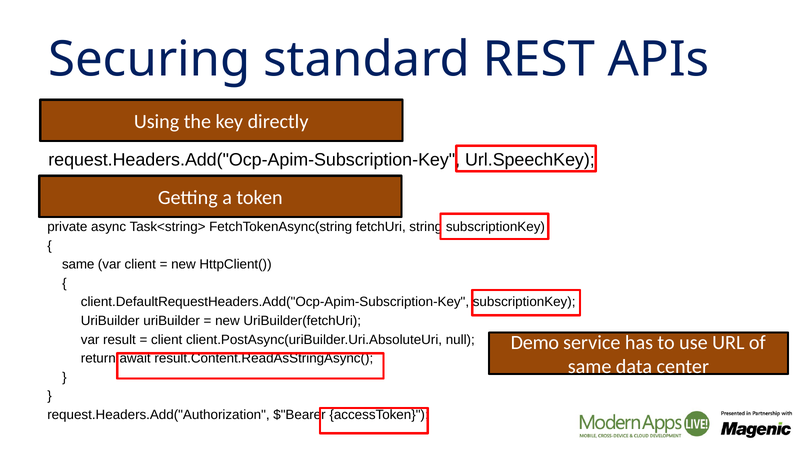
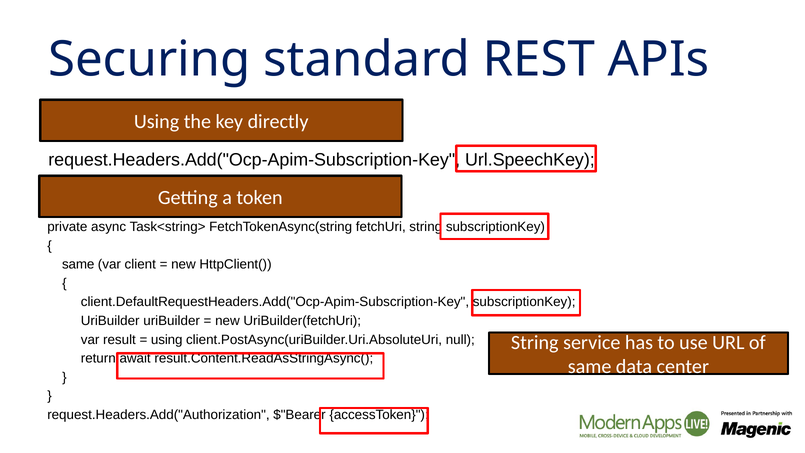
client: client -> using (167, 339)
Demo: Demo -> String (535, 342)
